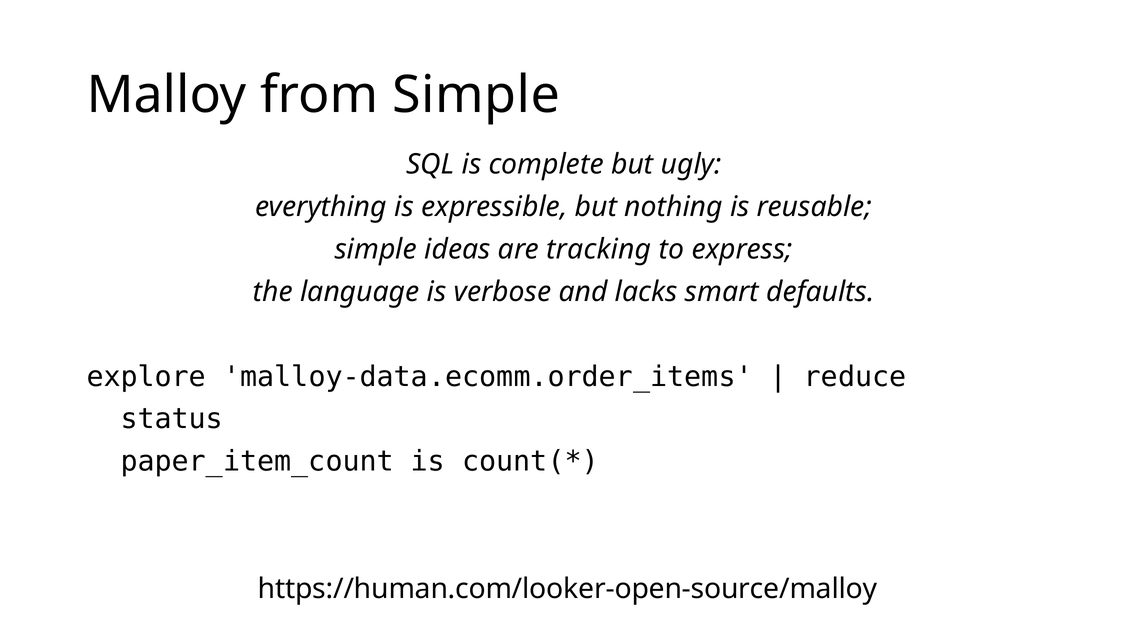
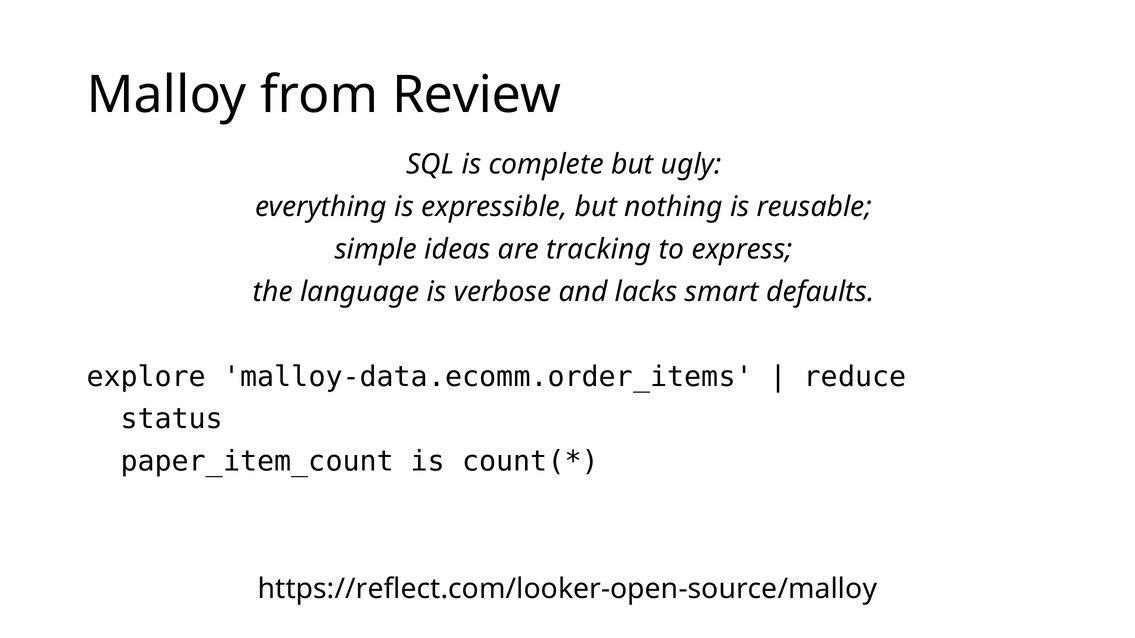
from Simple: Simple -> Review (477, 95)
https://human.com/looker-open-source/malloy: https://human.com/looker-open-source/malloy -> https://reflect.com/looker-open-source/malloy (567, 589)
